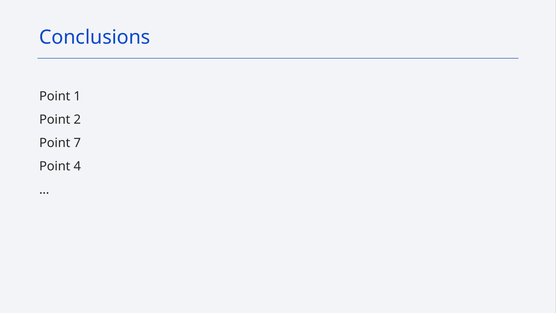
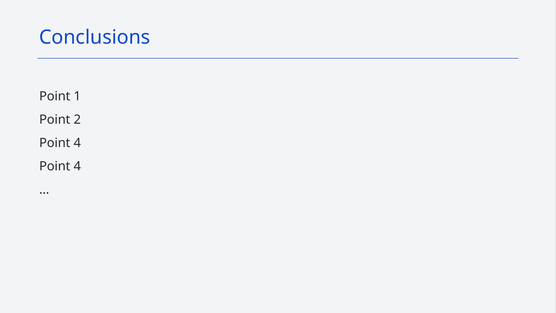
7: 7 -> 4 (77, 143)
